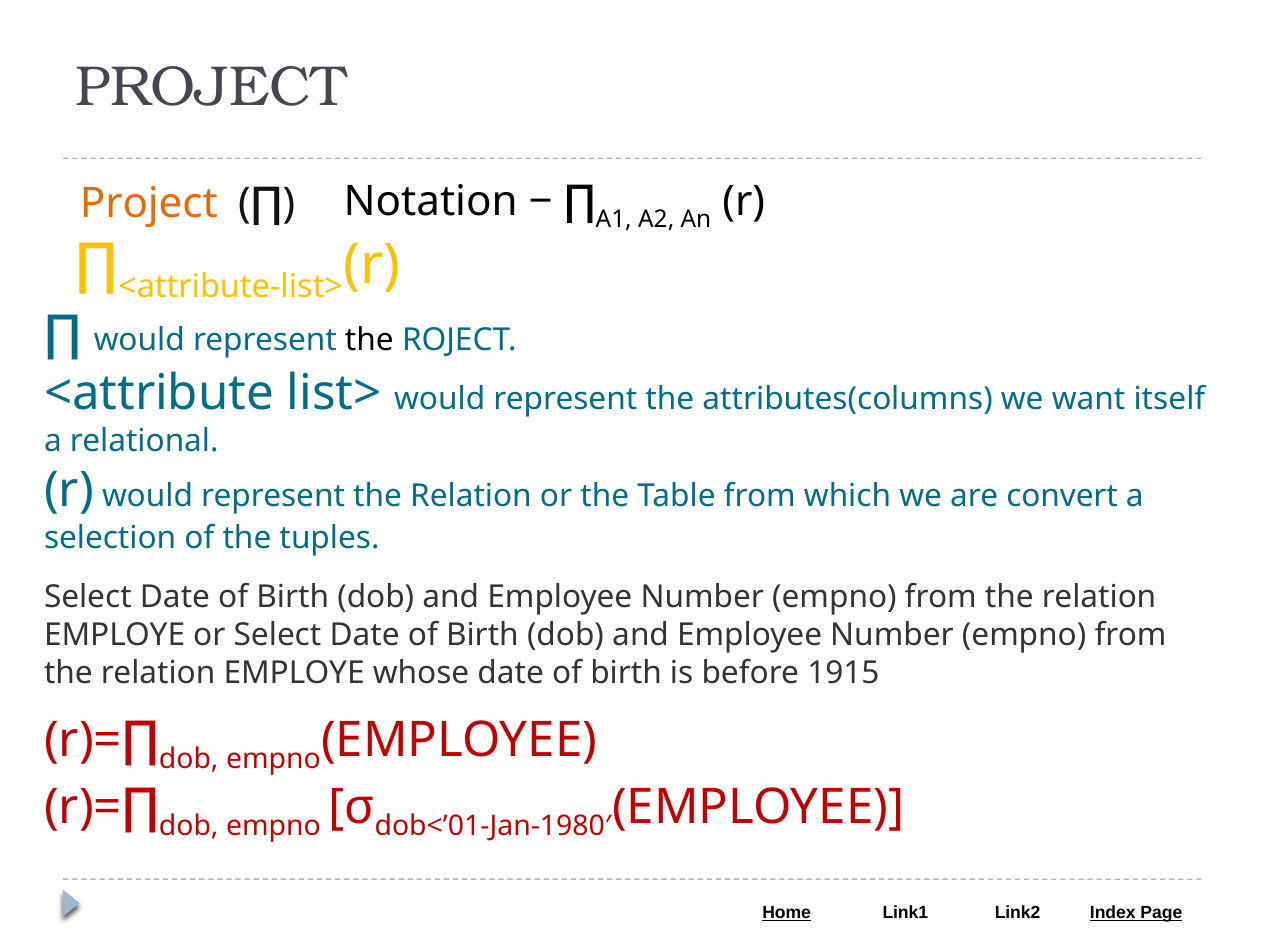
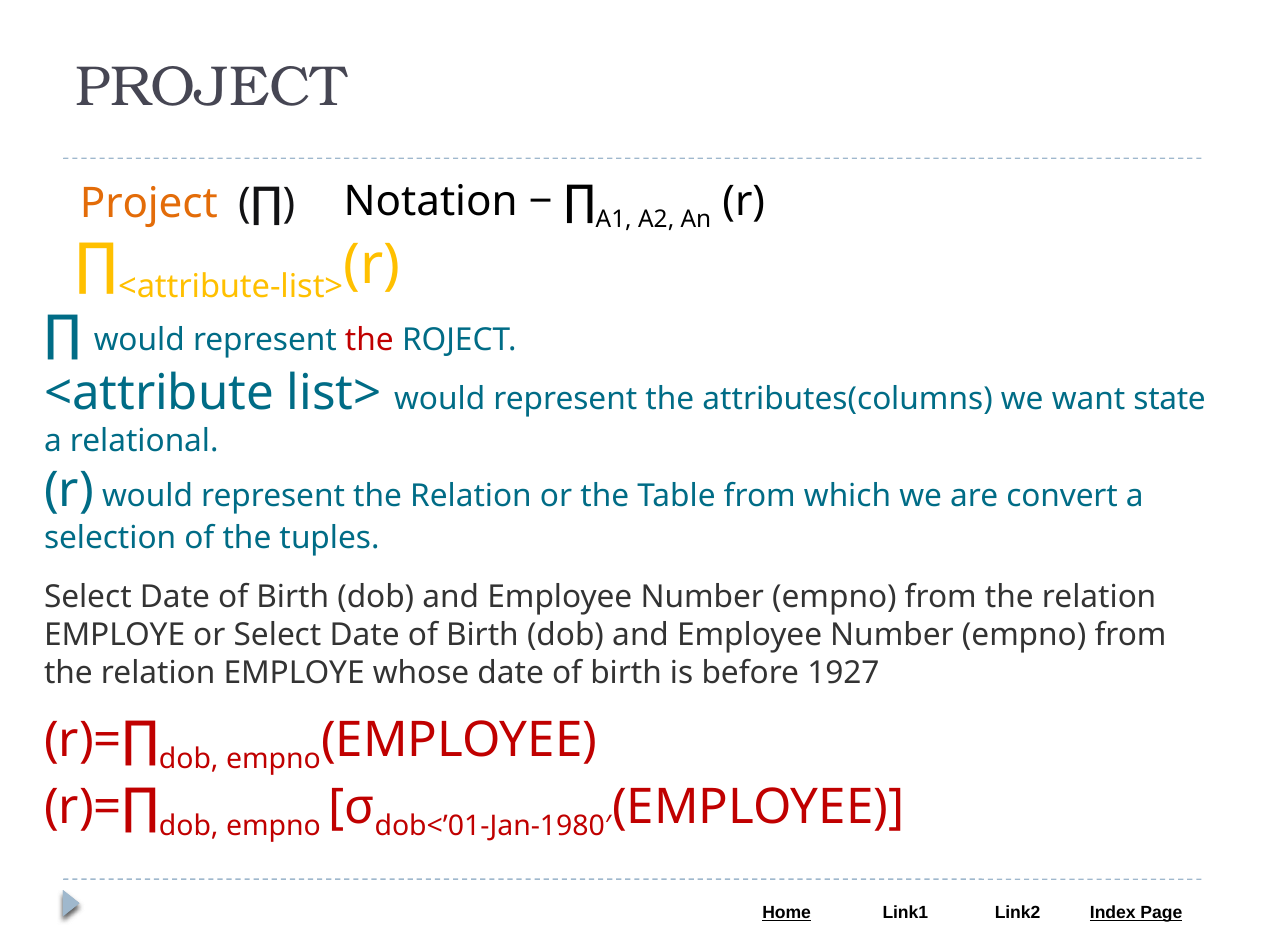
the colour: black -> red (369, 340)
itself: itself -> state (1170, 399)
1915: 1915 -> 1927 (843, 673)
